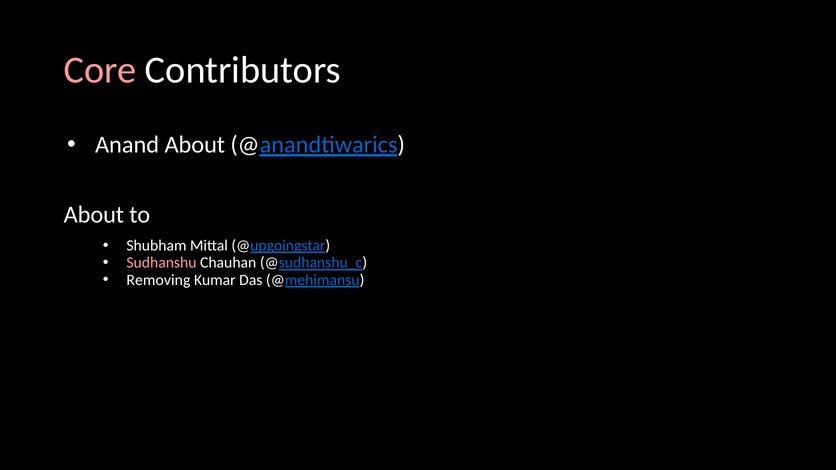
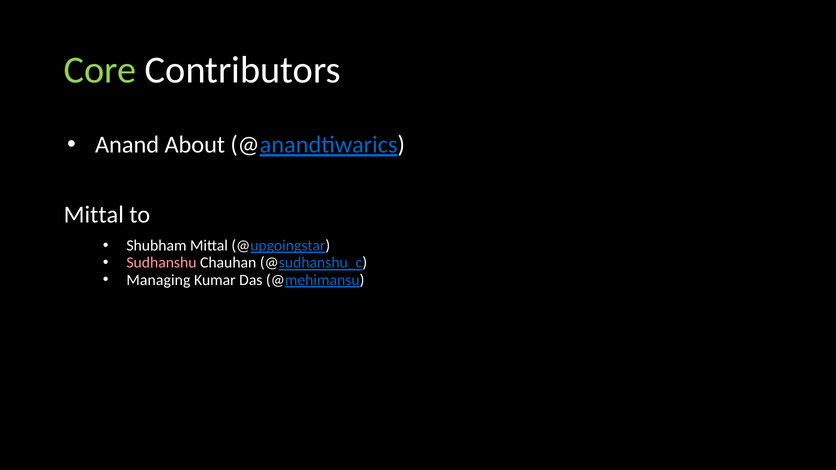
Core colour: pink -> light green (100, 70)
About: About -> Mittal (94, 215)
Removing: Removing -> Managing (158, 280)
